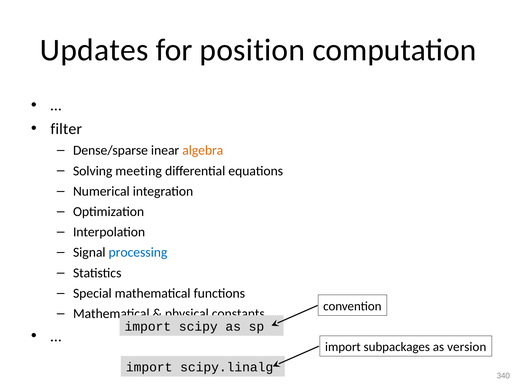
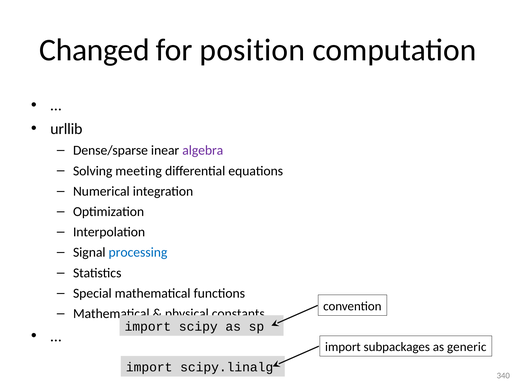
Updates: Updates -> Changed (94, 50)
filter: filter -> urllib (66, 129)
algebra colour: orange -> purple (203, 150)
version: version -> generic (467, 347)
